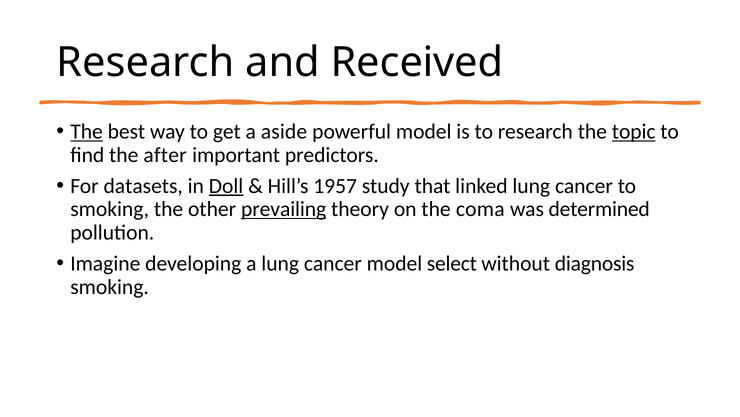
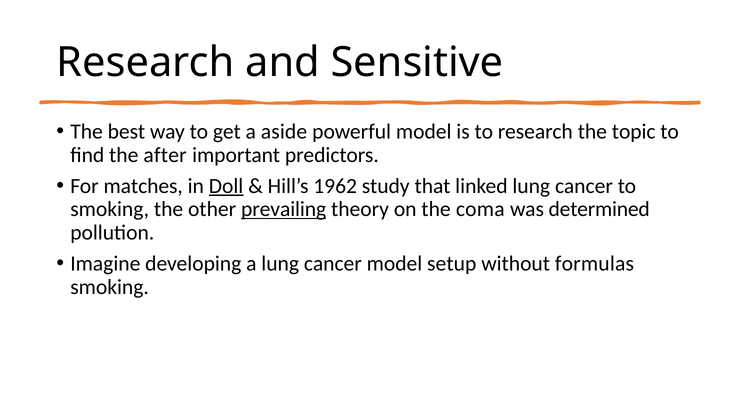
Received: Received -> Sensitive (417, 62)
The underline: present -> none (87, 131)
topic underline: present -> none (634, 131)
datasets: datasets -> matches (143, 186)
1957: 1957 -> 1962 (335, 186)
select: select -> setup (452, 263)
diagnosis: diagnosis -> formulas (594, 263)
